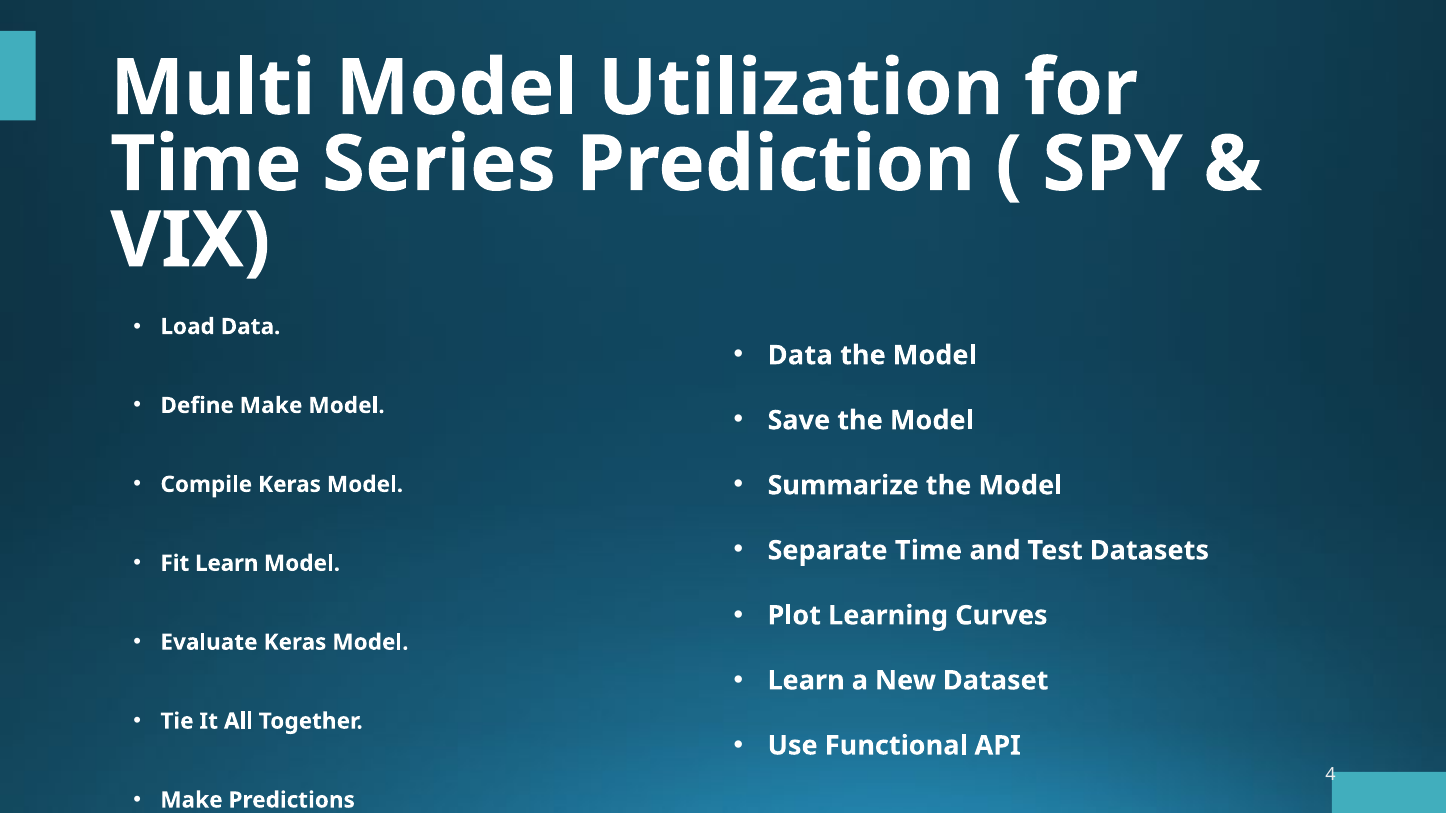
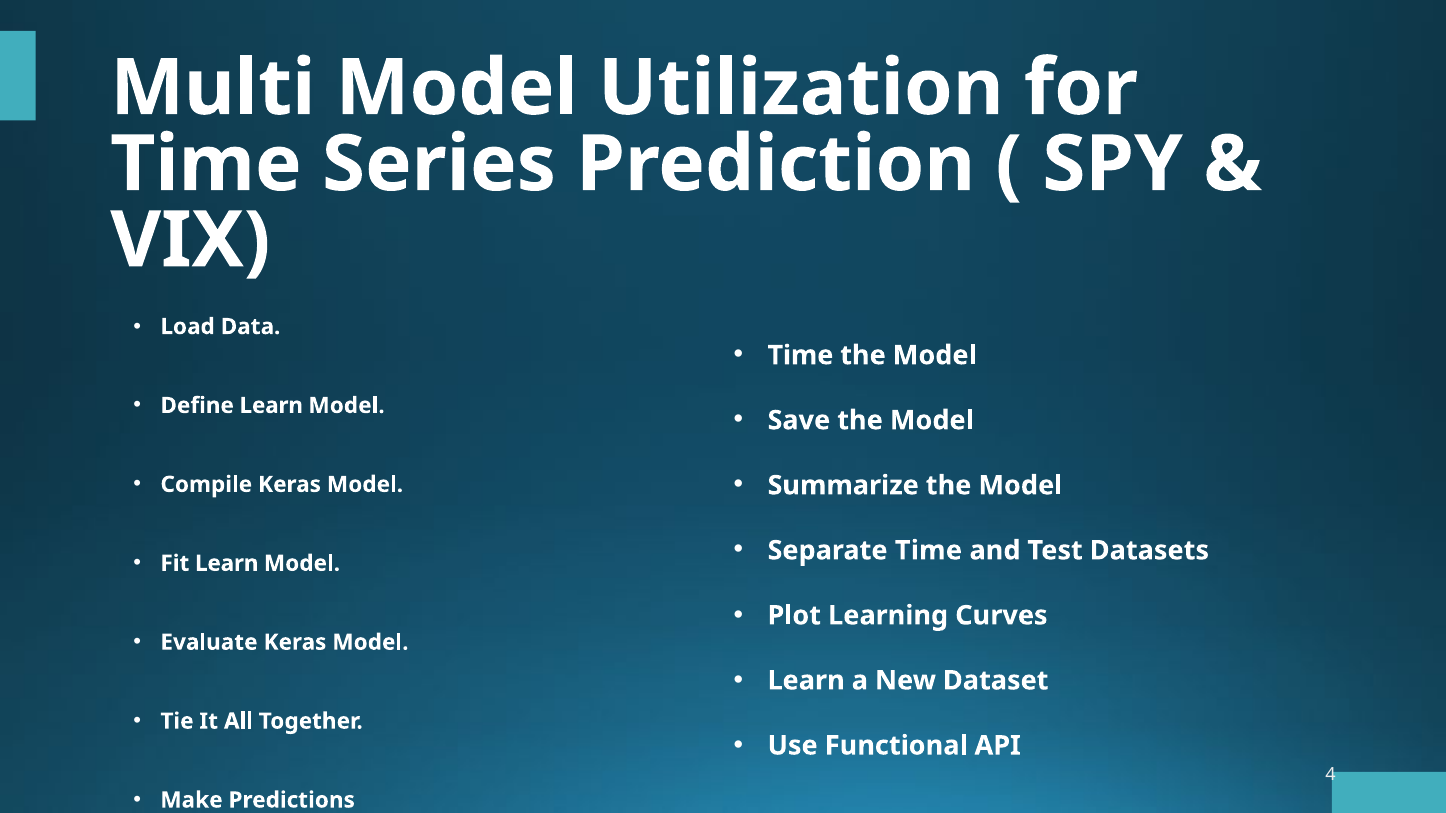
Data: Data -> Time (800, 356)
Define Make: Make -> Learn (271, 406)
